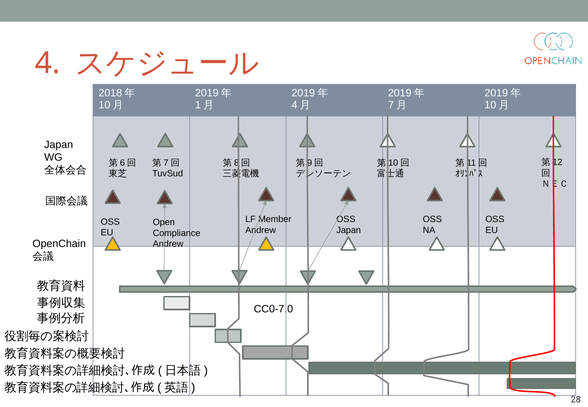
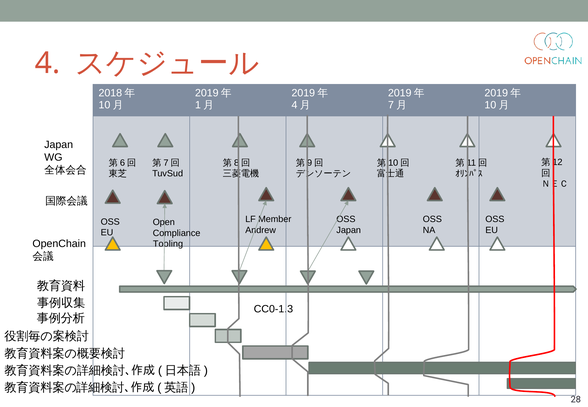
Andrew: Andrew -> Tooling (168, 244)
CC0-7.0: CC0-7.0 -> CC0-1.3 (273, 309)
